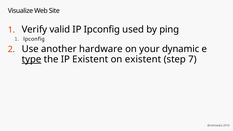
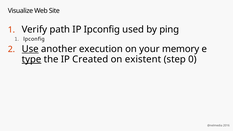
valid: valid -> path (60, 30)
Use underline: none -> present (30, 49)
hardware: hardware -> execution (101, 49)
dynamic: dynamic -> memory (181, 49)
IP Existent: Existent -> Created (90, 59)
7: 7 -> 0 (192, 59)
